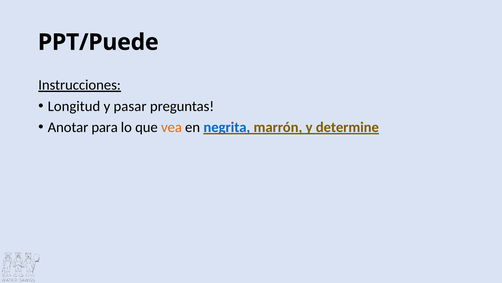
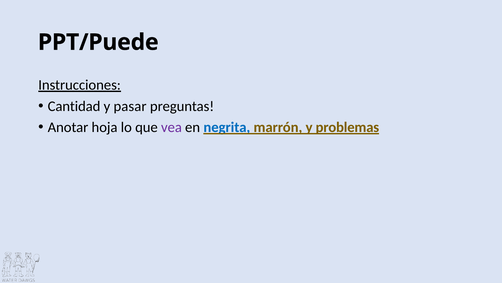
Longitud: Longitud -> Cantidad (74, 106)
para: para -> hoja (105, 127)
vea colour: orange -> purple (171, 127)
determine: determine -> problemas (347, 127)
